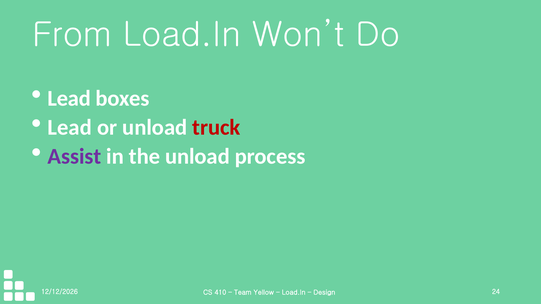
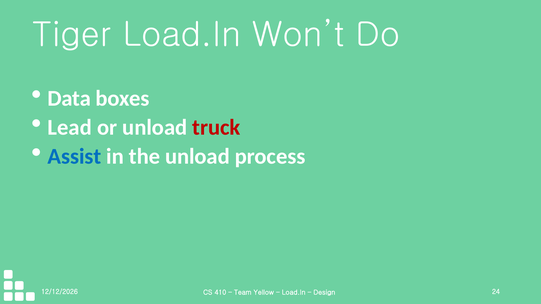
From: From -> Tiger (72, 35)
Lead: Lead -> Data (69, 99)
Assist colour: purple -> blue (74, 156)
